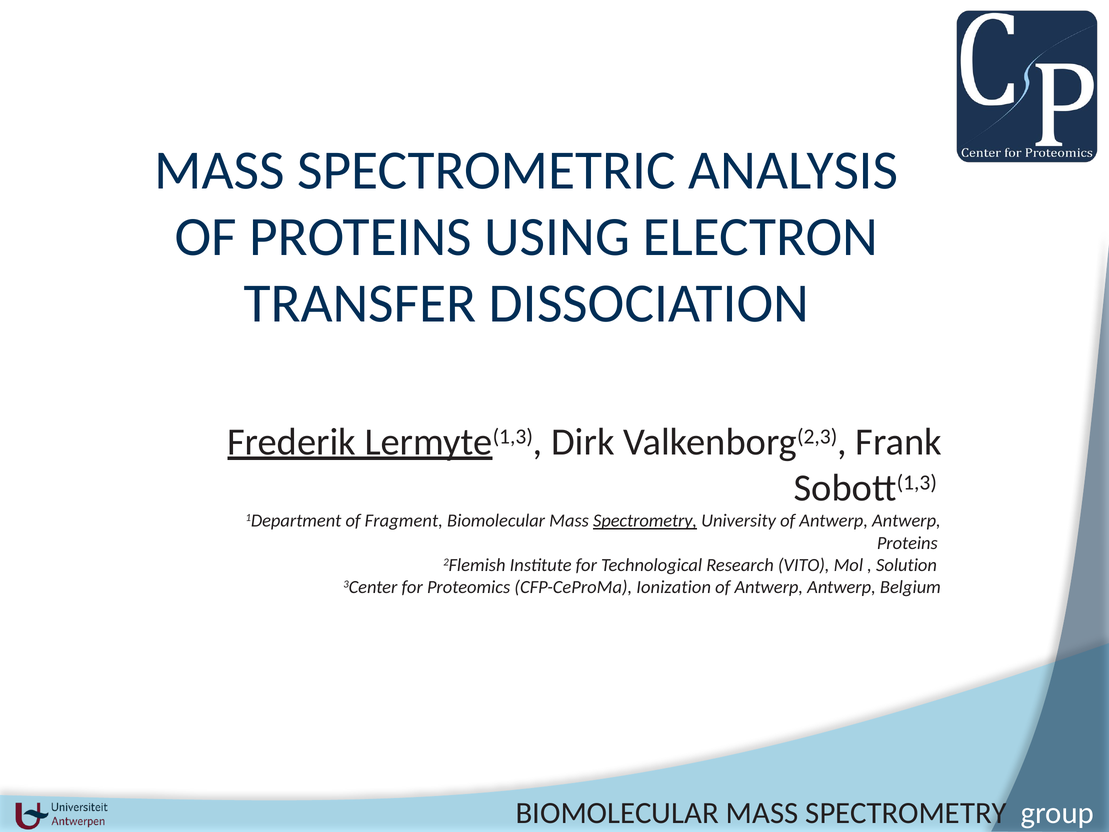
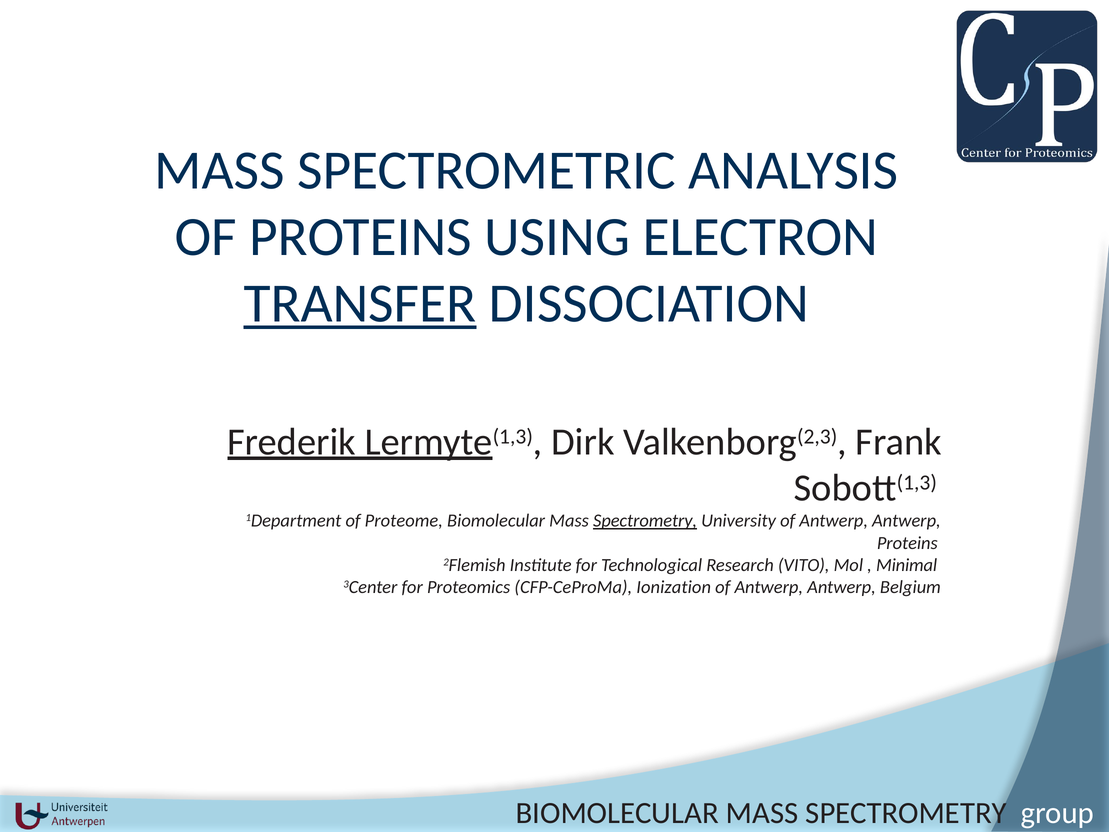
TRANSFER underline: none -> present (360, 303)
Fragment: Fragment -> Proteome (404, 521)
Solution: Solution -> Minimal (907, 565)
